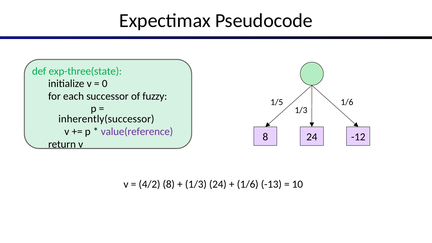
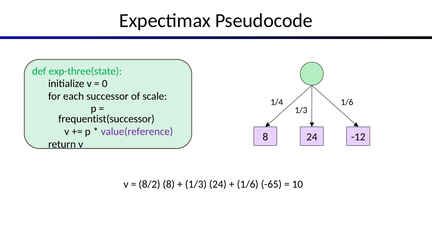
fuzzy: fuzzy -> scale (155, 96)
1/5: 1/5 -> 1/4 (277, 102)
inherently(successor: inherently(successor -> frequentist(successor (106, 119)
4/2: 4/2 -> 8/2 (149, 184)
-13: -13 -> -65 (271, 184)
